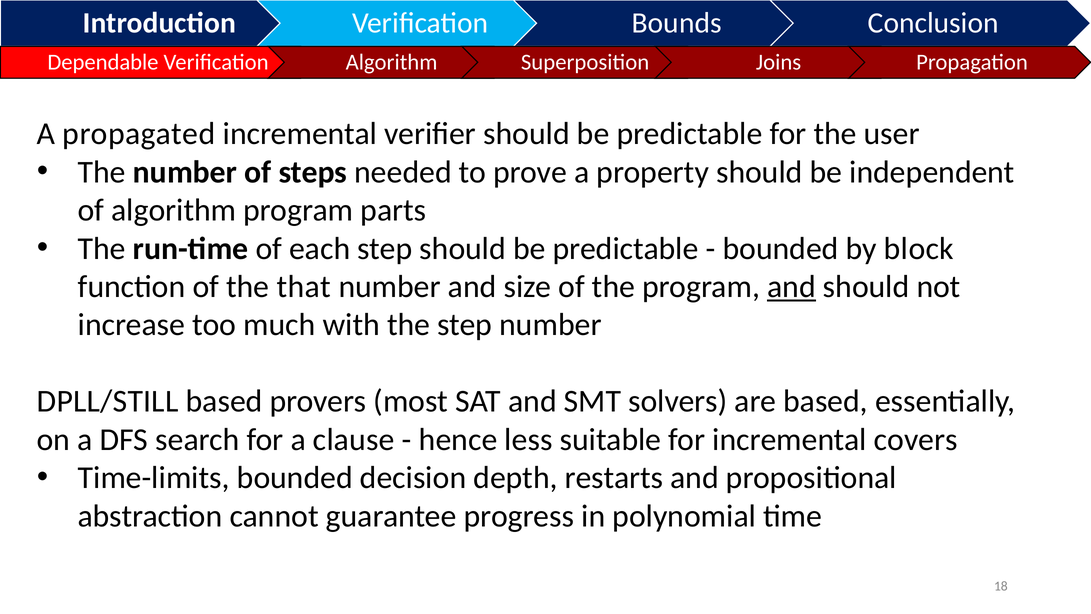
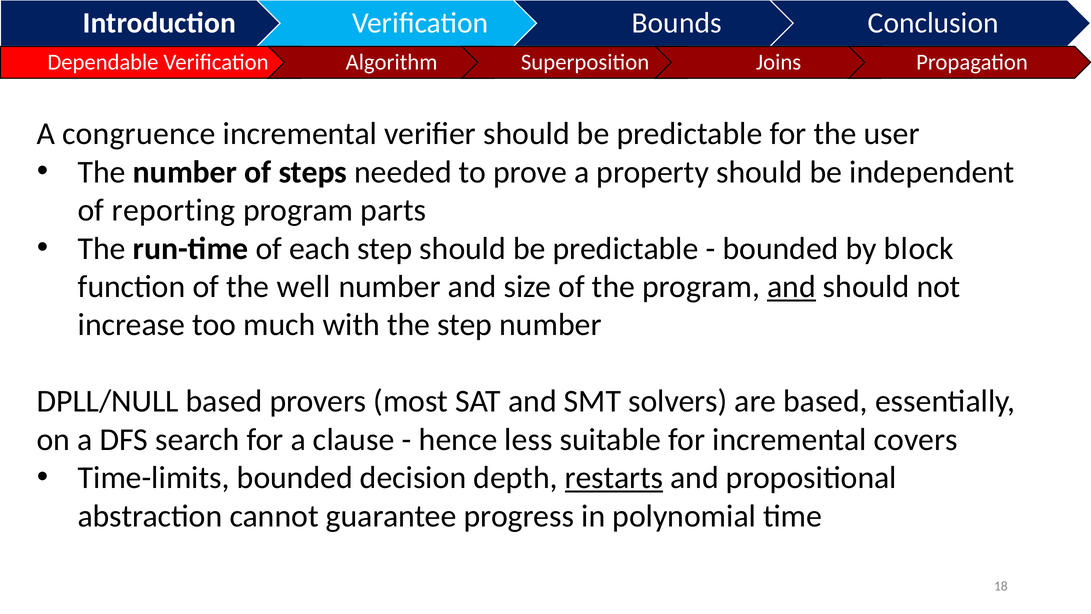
propagated: propagated -> congruence (139, 134)
of algorithm: algorithm -> reporting (174, 210)
that: that -> well (304, 287)
DPLL/STILL: DPLL/STILL -> DPLL/NULL (108, 401)
restarts underline: none -> present (614, 478)
